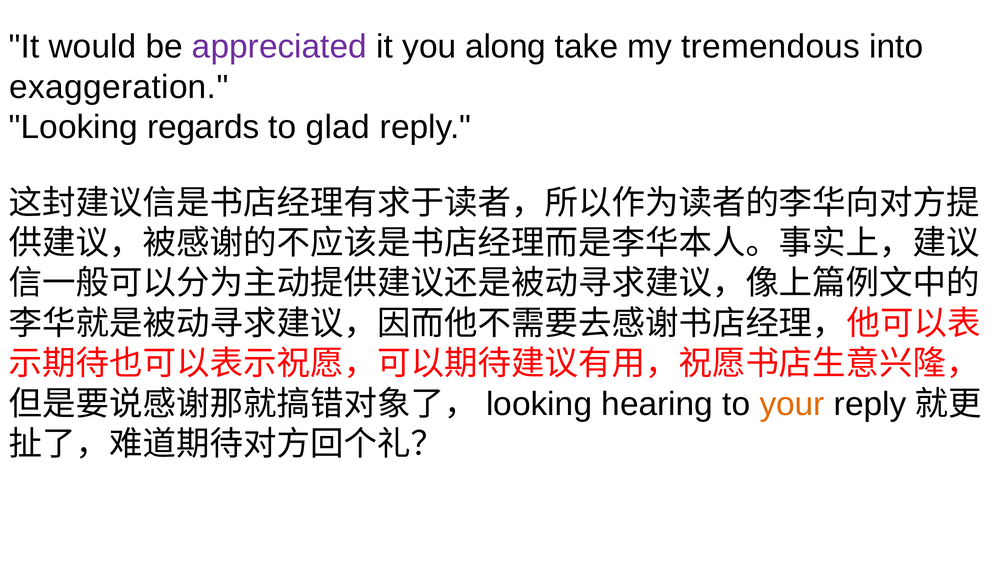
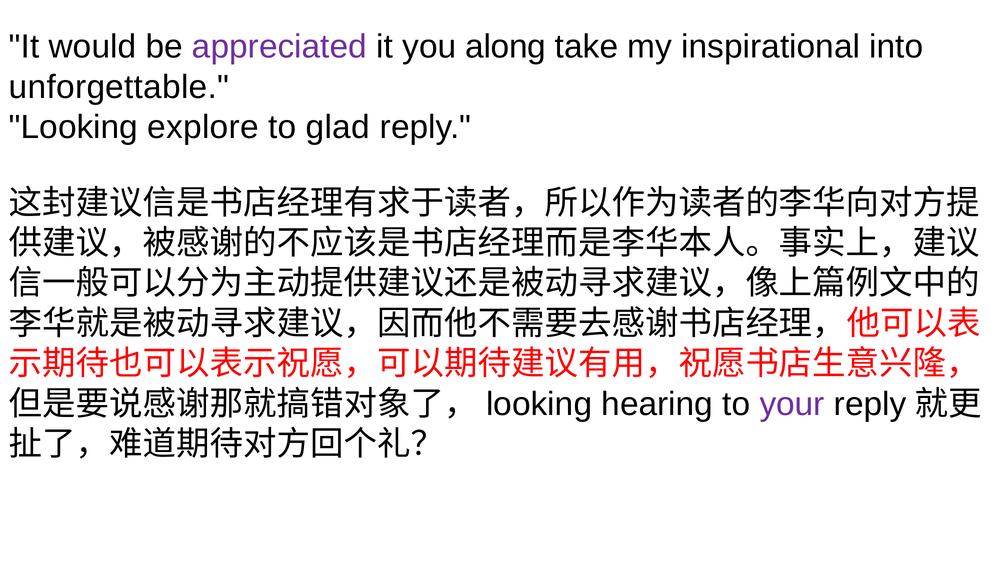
tremendous: tremendous -> inspirational (771, 47)
exaggeration: exaggeration -> unforgettable (119, 87)
regards: regards -> explore (203, 127)
your colour: orange -> purple (792, 404)
